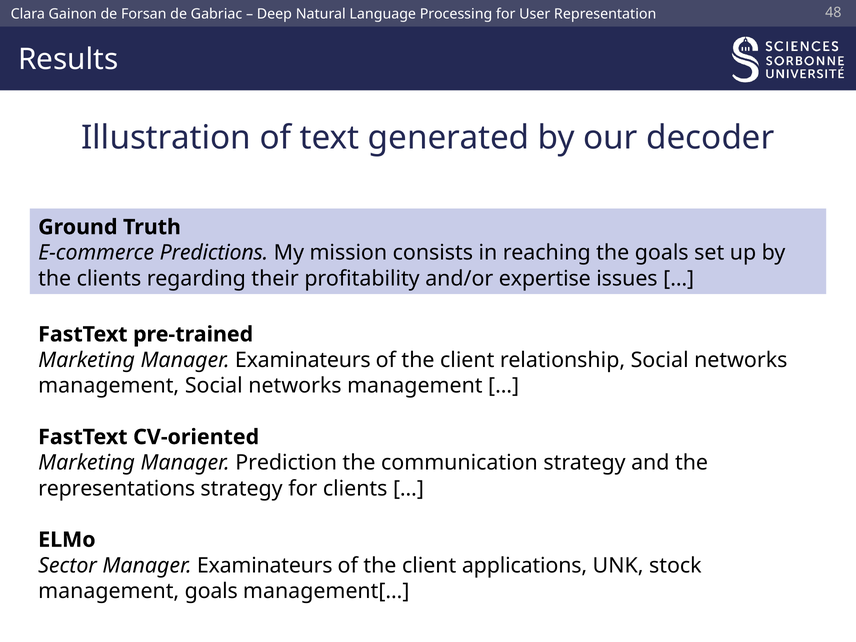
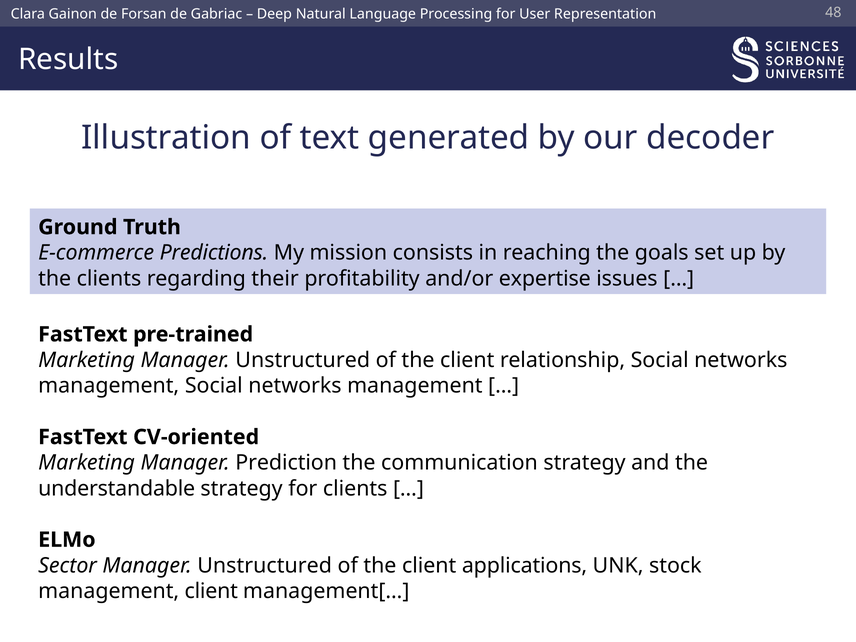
Marketing Manager Examinateurs: Examinateurs -> Unstructured (303, 360)
representations: representations -> understandable (117, 488)
Sector Manager Examinateurs: Examinateurs -> Unstructured (265, 565)
management goals: goals -> client (211, 591)
